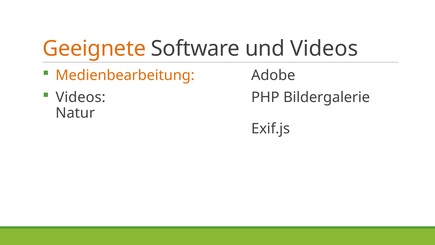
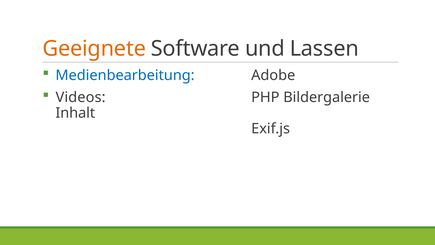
und Videos: Videos -> Lassen (324, 49)
Medienbearbeitung colour: orange -> blue (125, 75)
Natur: Natur -> Inhalt (75, 113)
